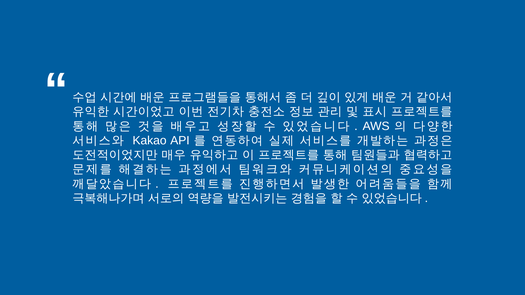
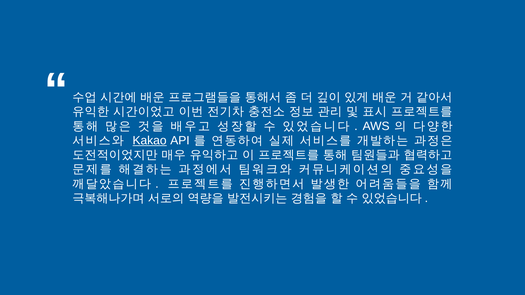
Kakao underline: none -> present (150, 141)
